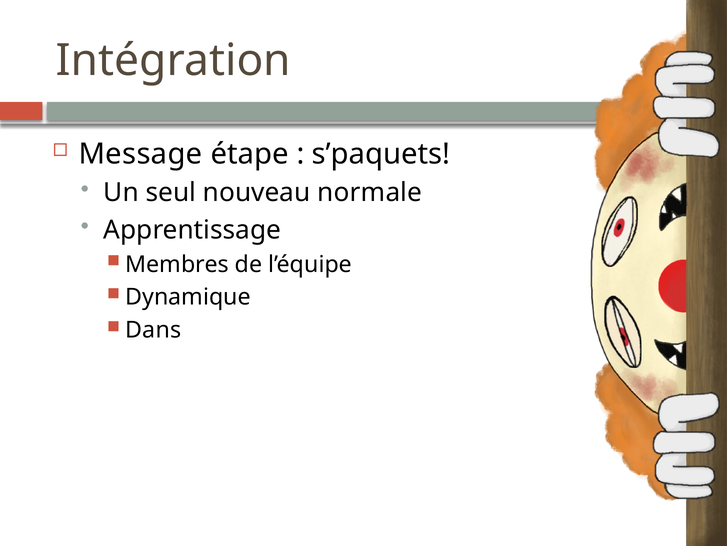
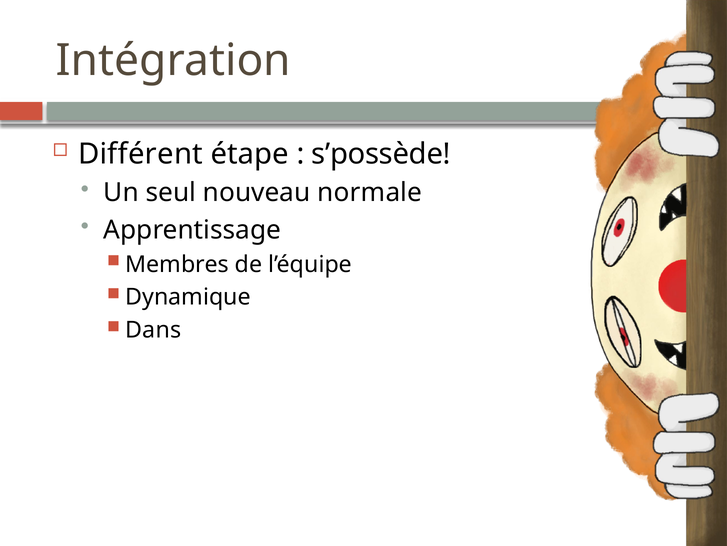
Message: Message -> Différent (141, 154)
s’paquets: s’paquets -> s’possède (381, 154)
